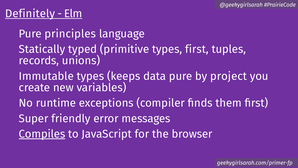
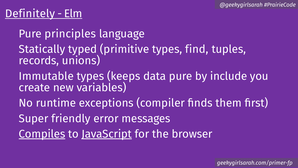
types first: first -> find (197, 49)
project: project -> include (229, 76)
JavaScript underline: none -> present (107, 134)
